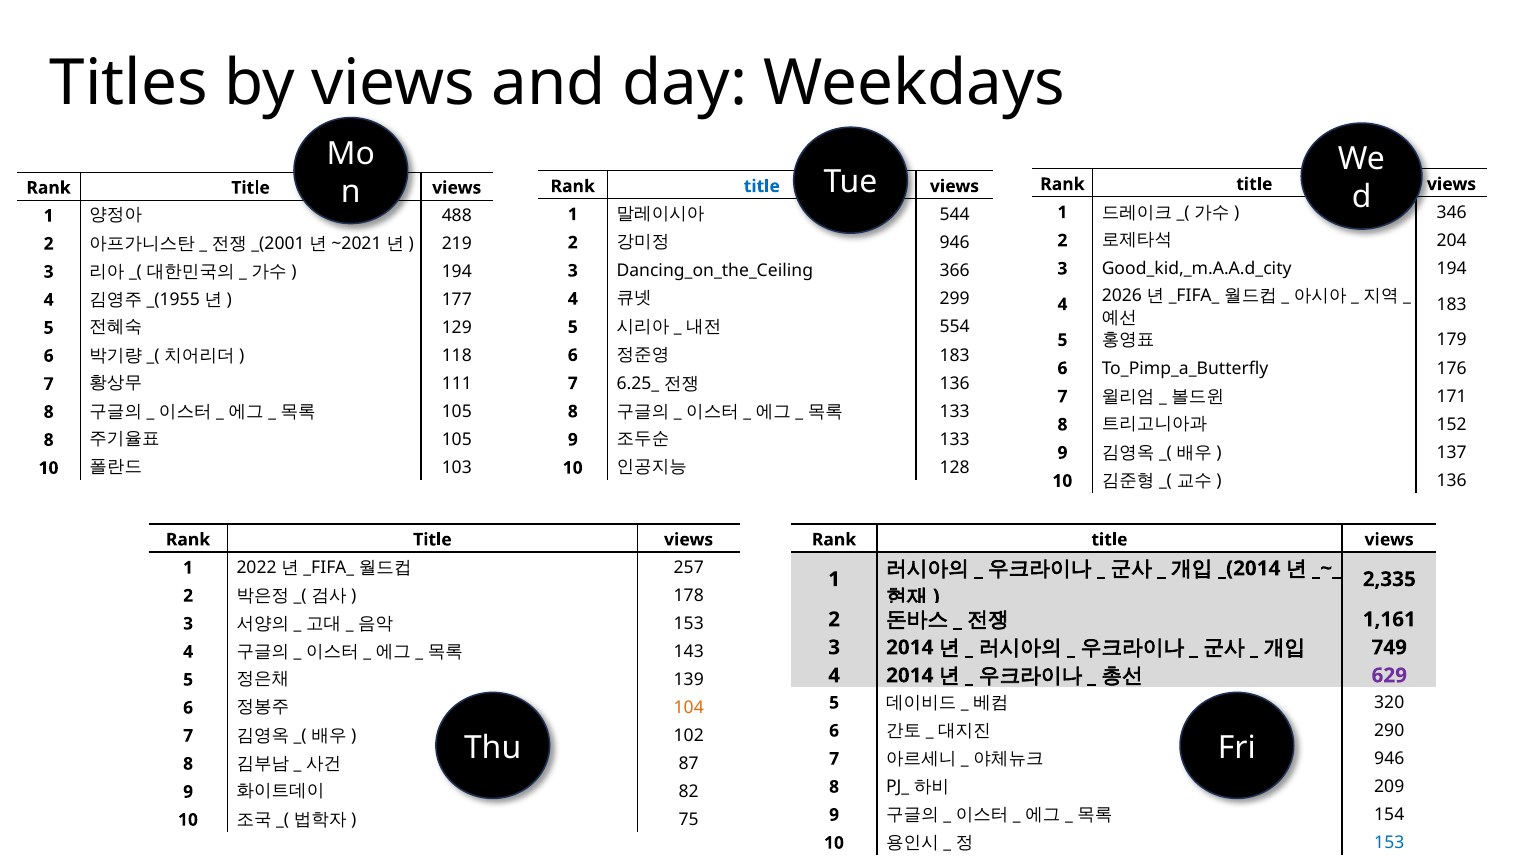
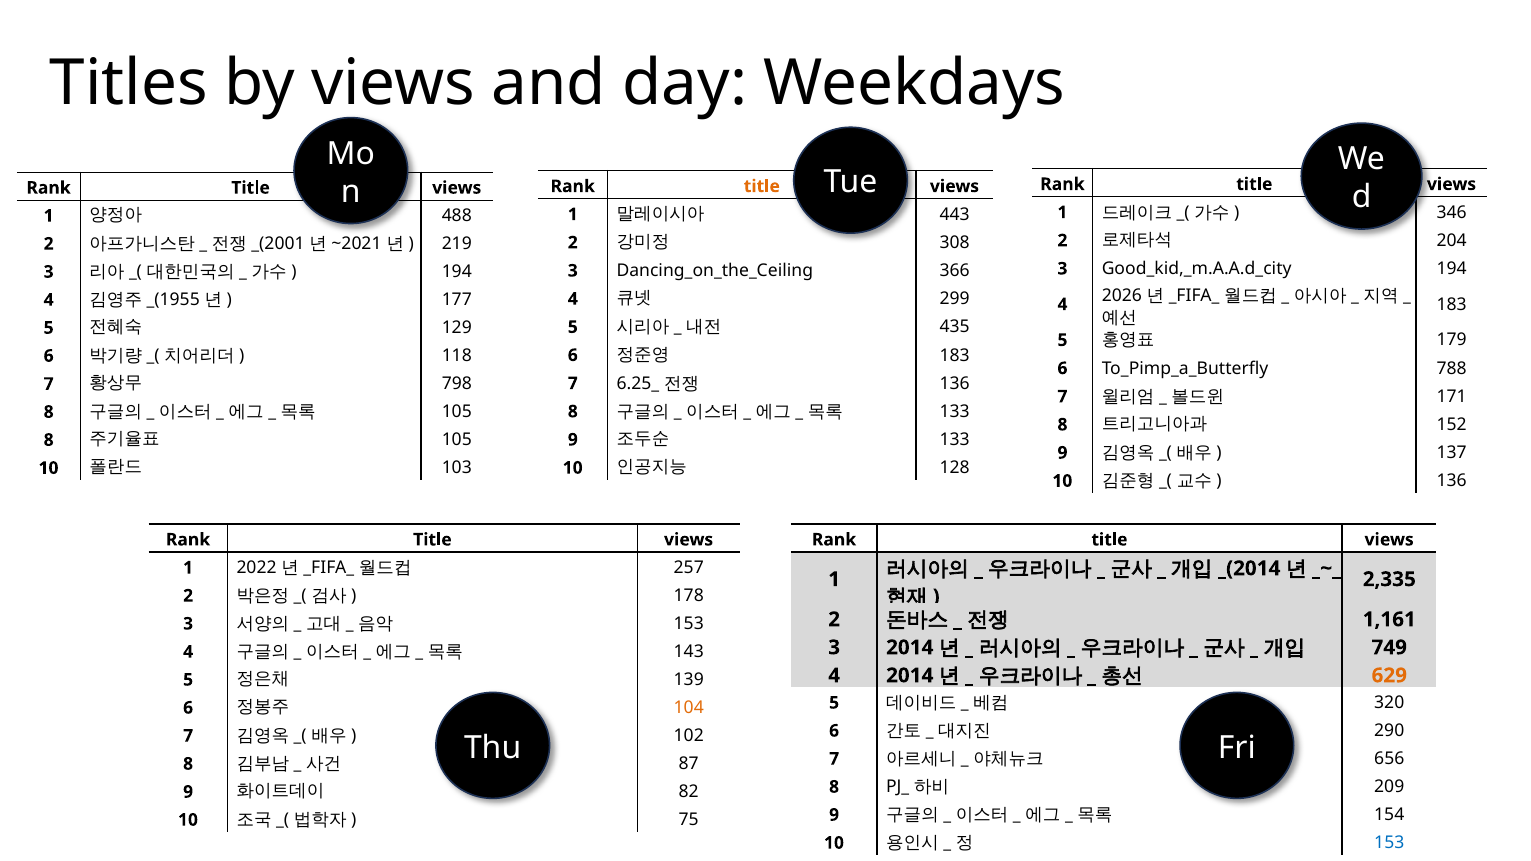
title colour: blue -> orange (762, 186)
544: 544 -> 443 (955, 215)
946: 946 -> 308 (955, 243)
554: 554 -> 435 (955, 327)
176: 176 -> 788 (1452, 368)
111: 111 -> 798 (457, 384)
629 colour: purple -> orange (1389, 676)
946: 946 -> 656 (1389, 759)
